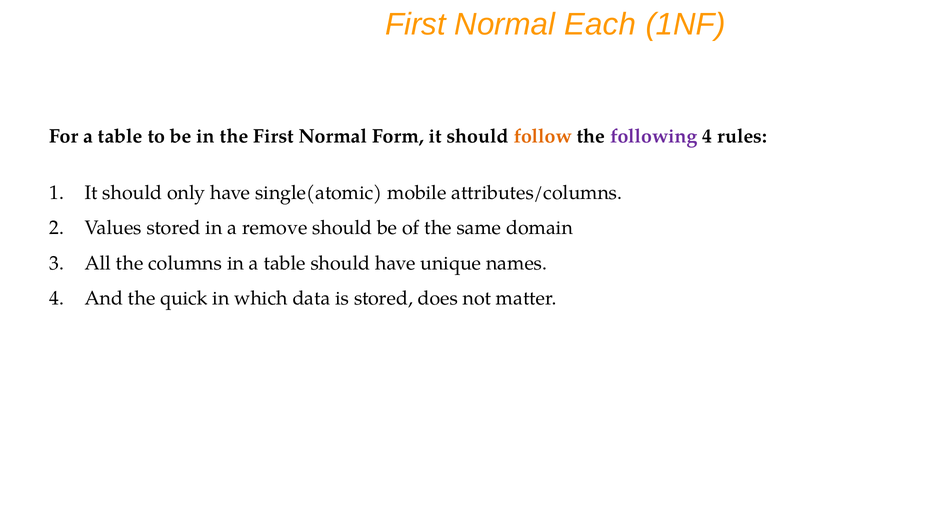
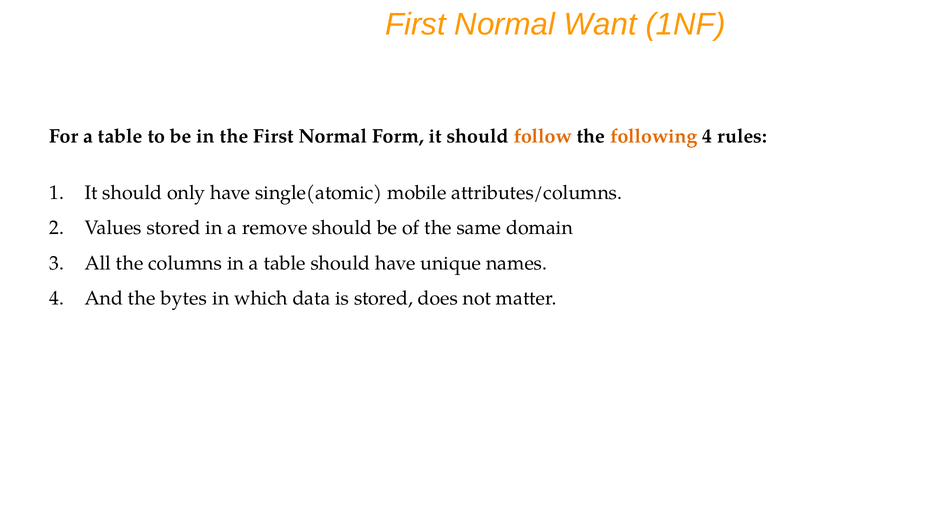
Each: Each -> Want (600, 24)
following colour: purple -> orange (654, 136)
quick: quick -> bytes (184, 298)
